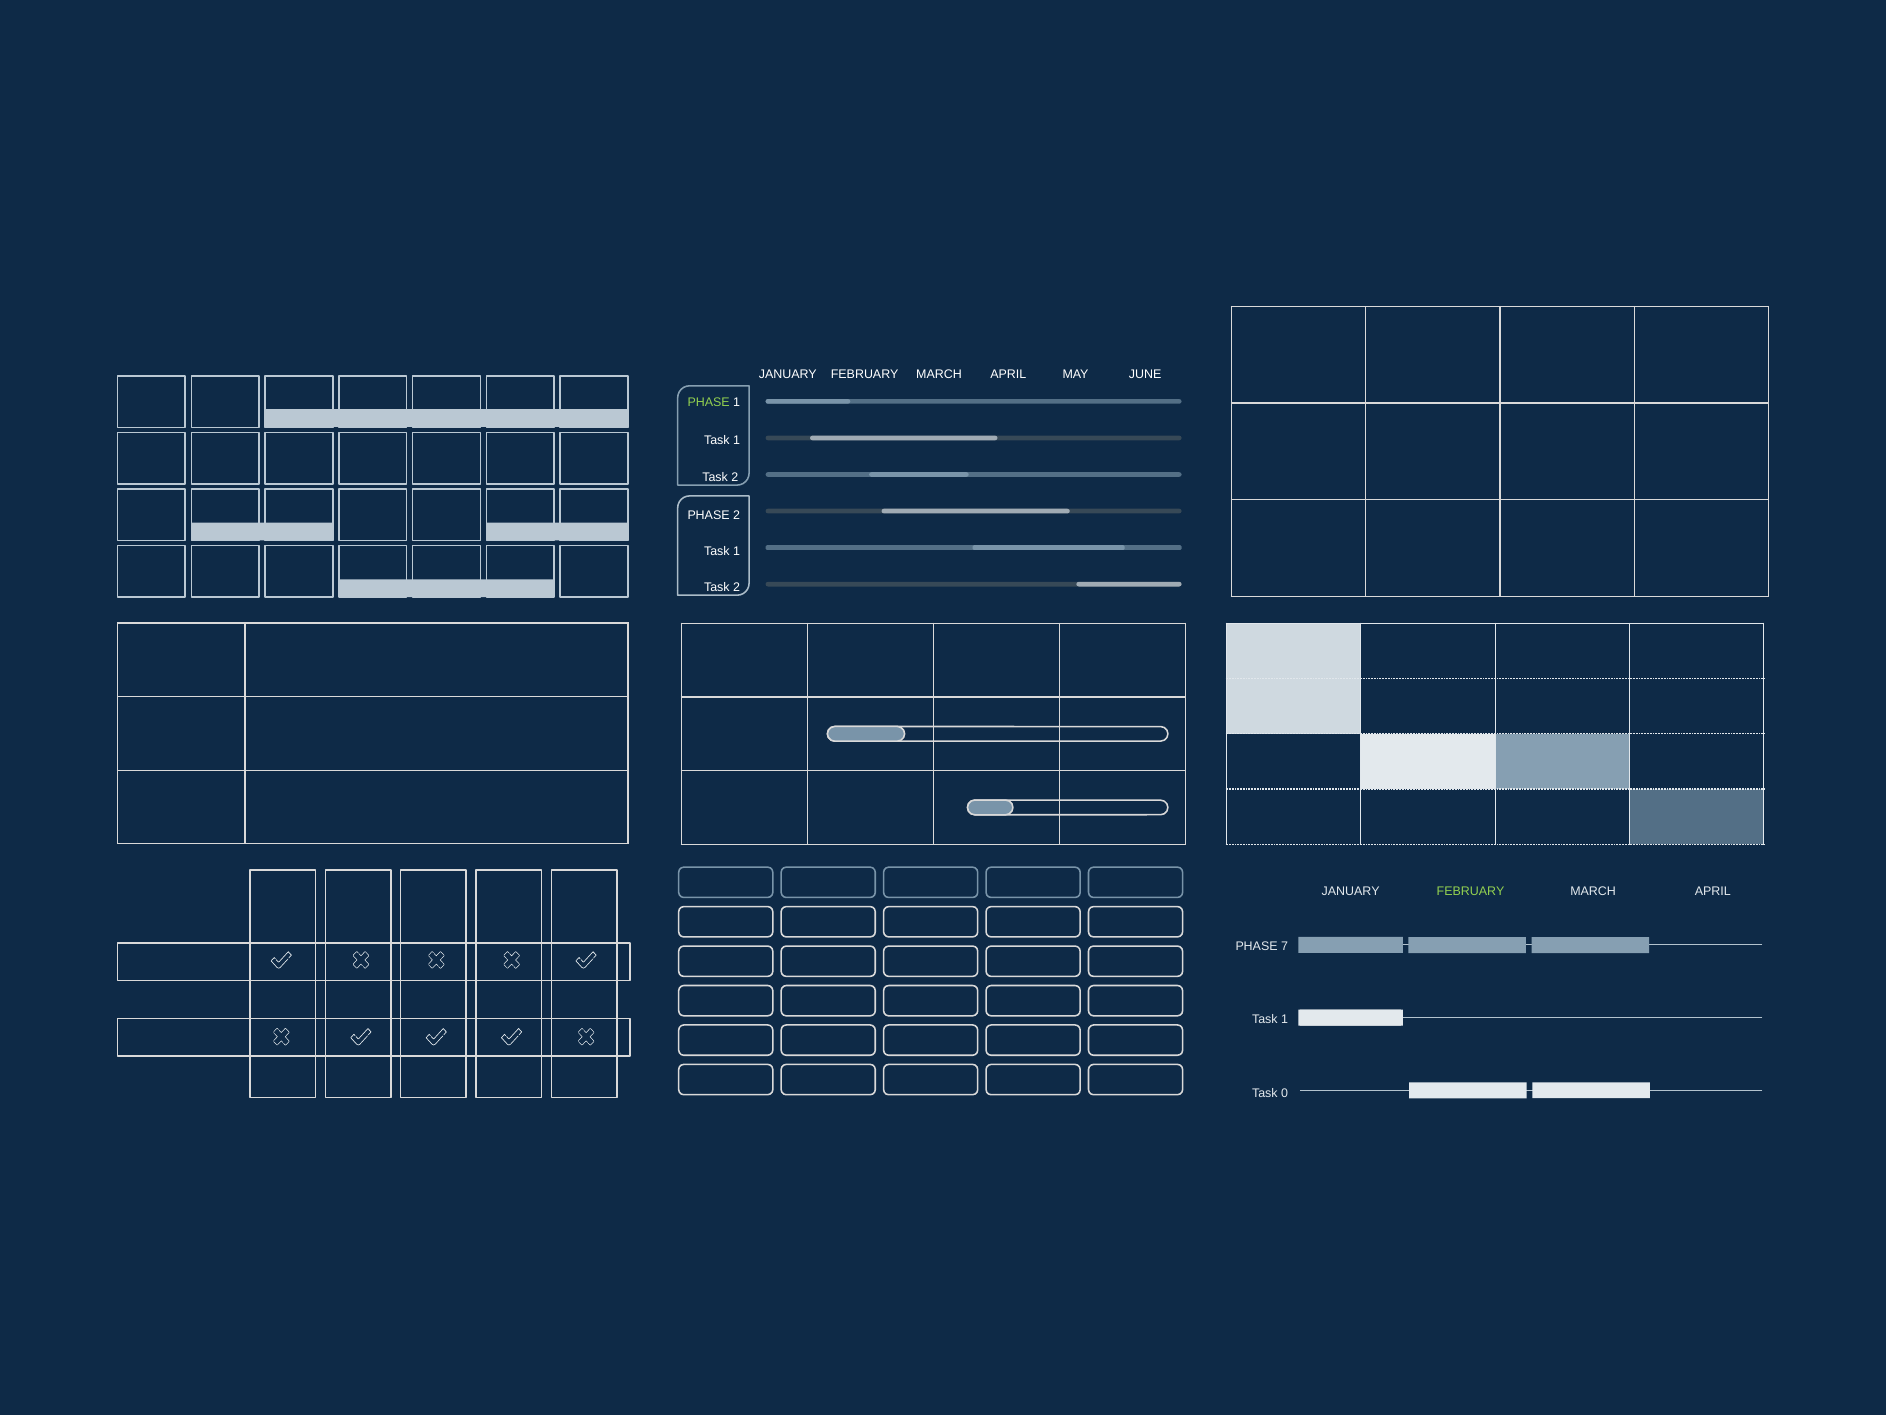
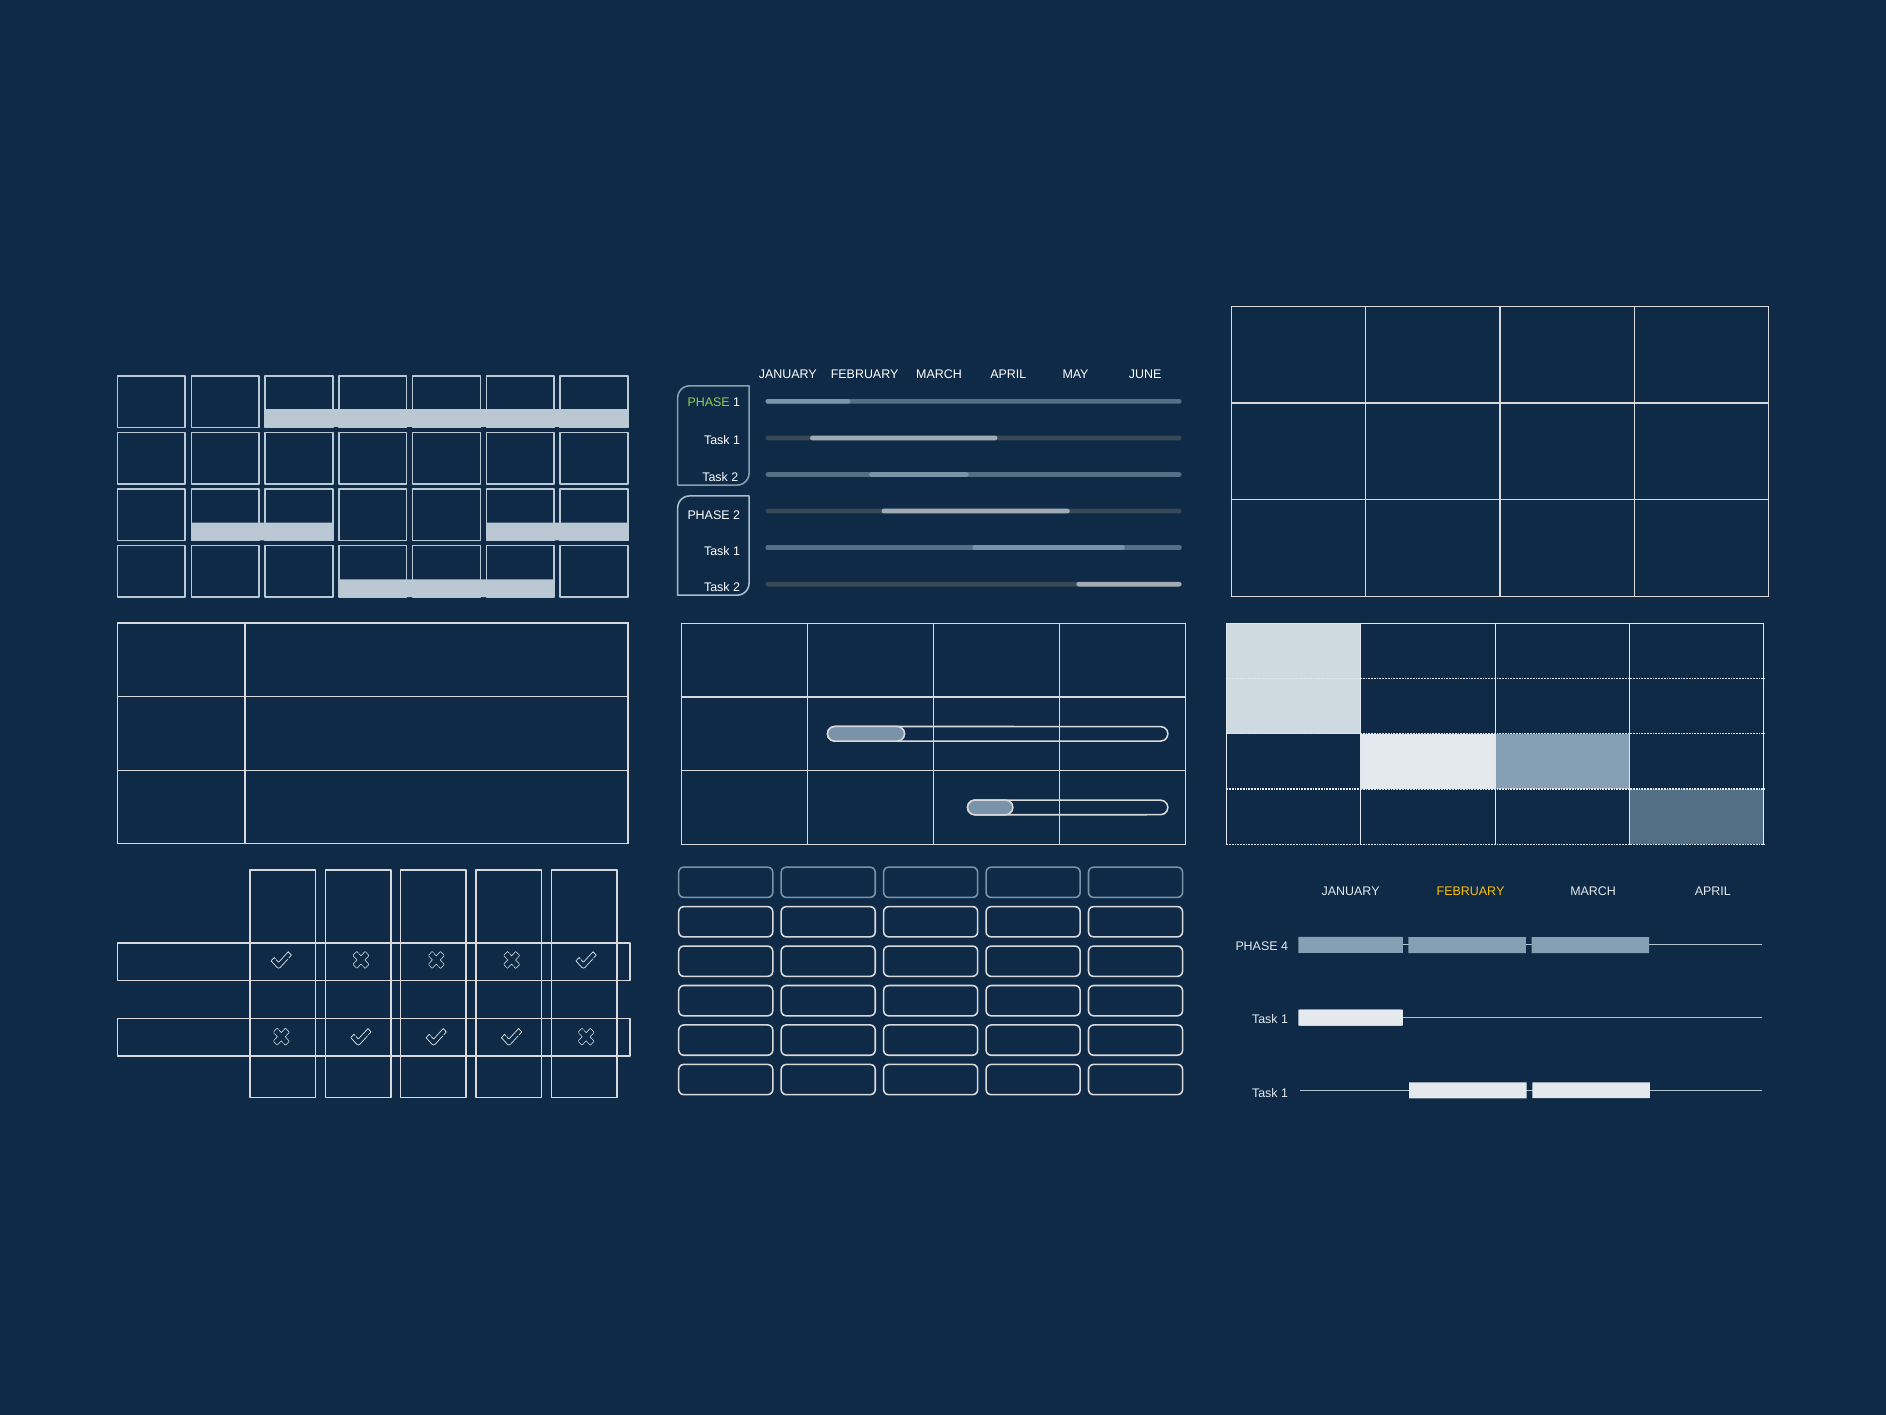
FEBRUARY colour: light green -> yellow (1471, 891)
7: 7 -> 4 (1285, 946)
0: 0 -> 1 (1285, 1093)
